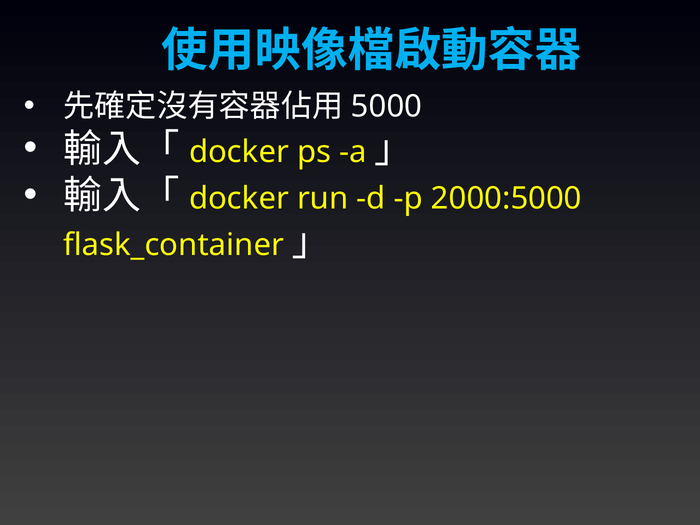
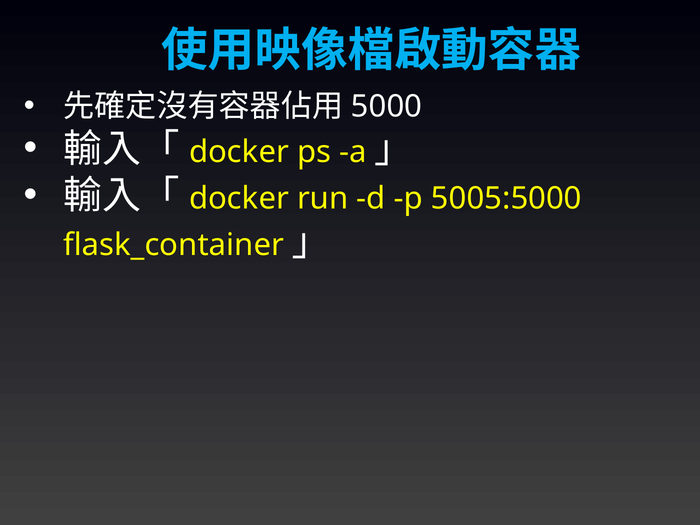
2000:5000: 2000:5000 -> 5005:5000 (506, 198)
